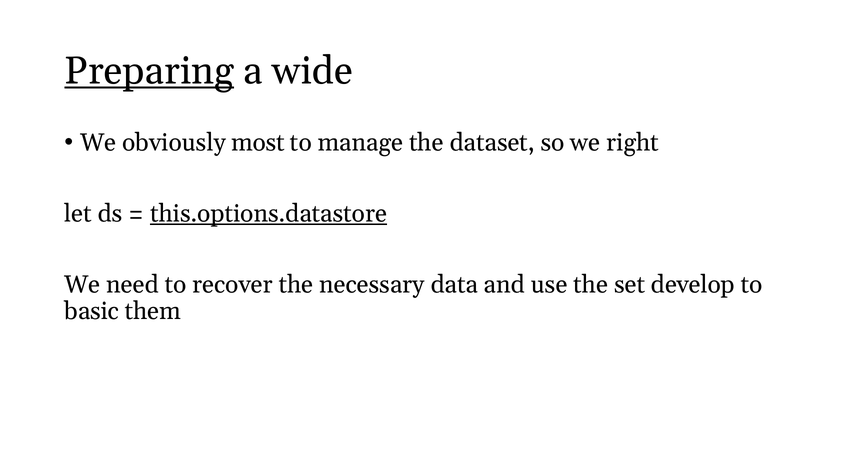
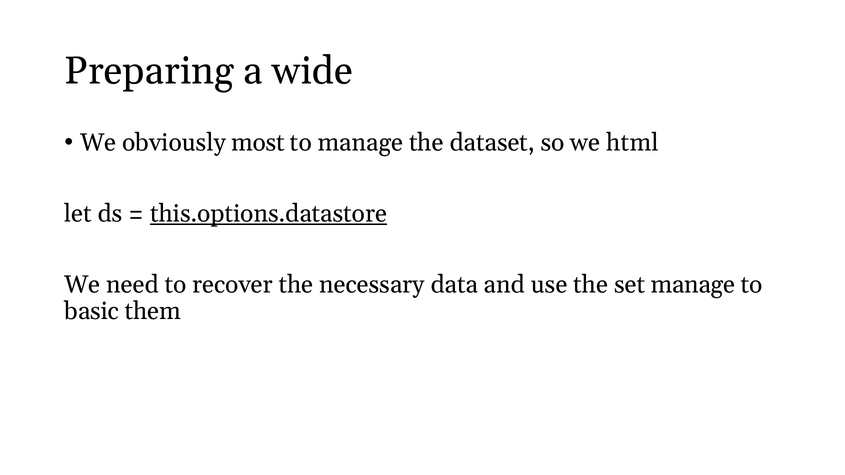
Preparing underline: present -> none (149, 71)
right: right -> html (632, 143)
set develop: develop -> manage (693, 285)
